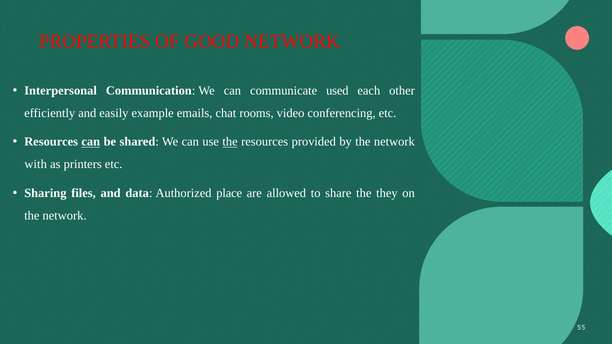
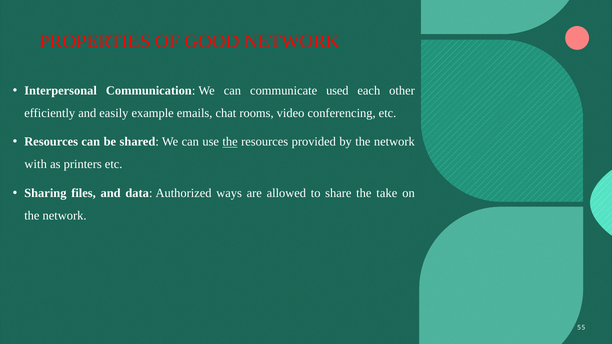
can underline: present -> none (91, 142)
place: place -> ways (229, 193)
they: they -> take (387, 193)
